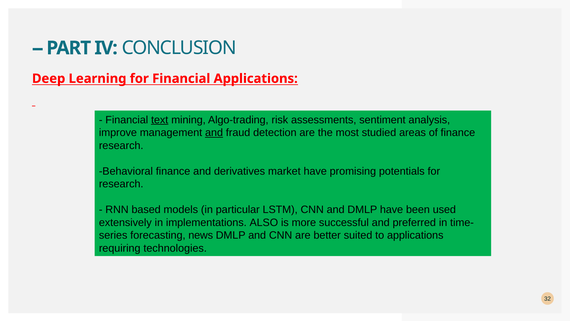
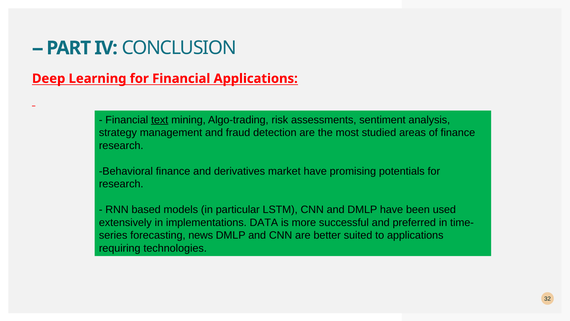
improve: improve -> strategy (118, 133)
and underline: present -> none (214, 133)
ALSO: ALSO -> DATA (264, 222)
